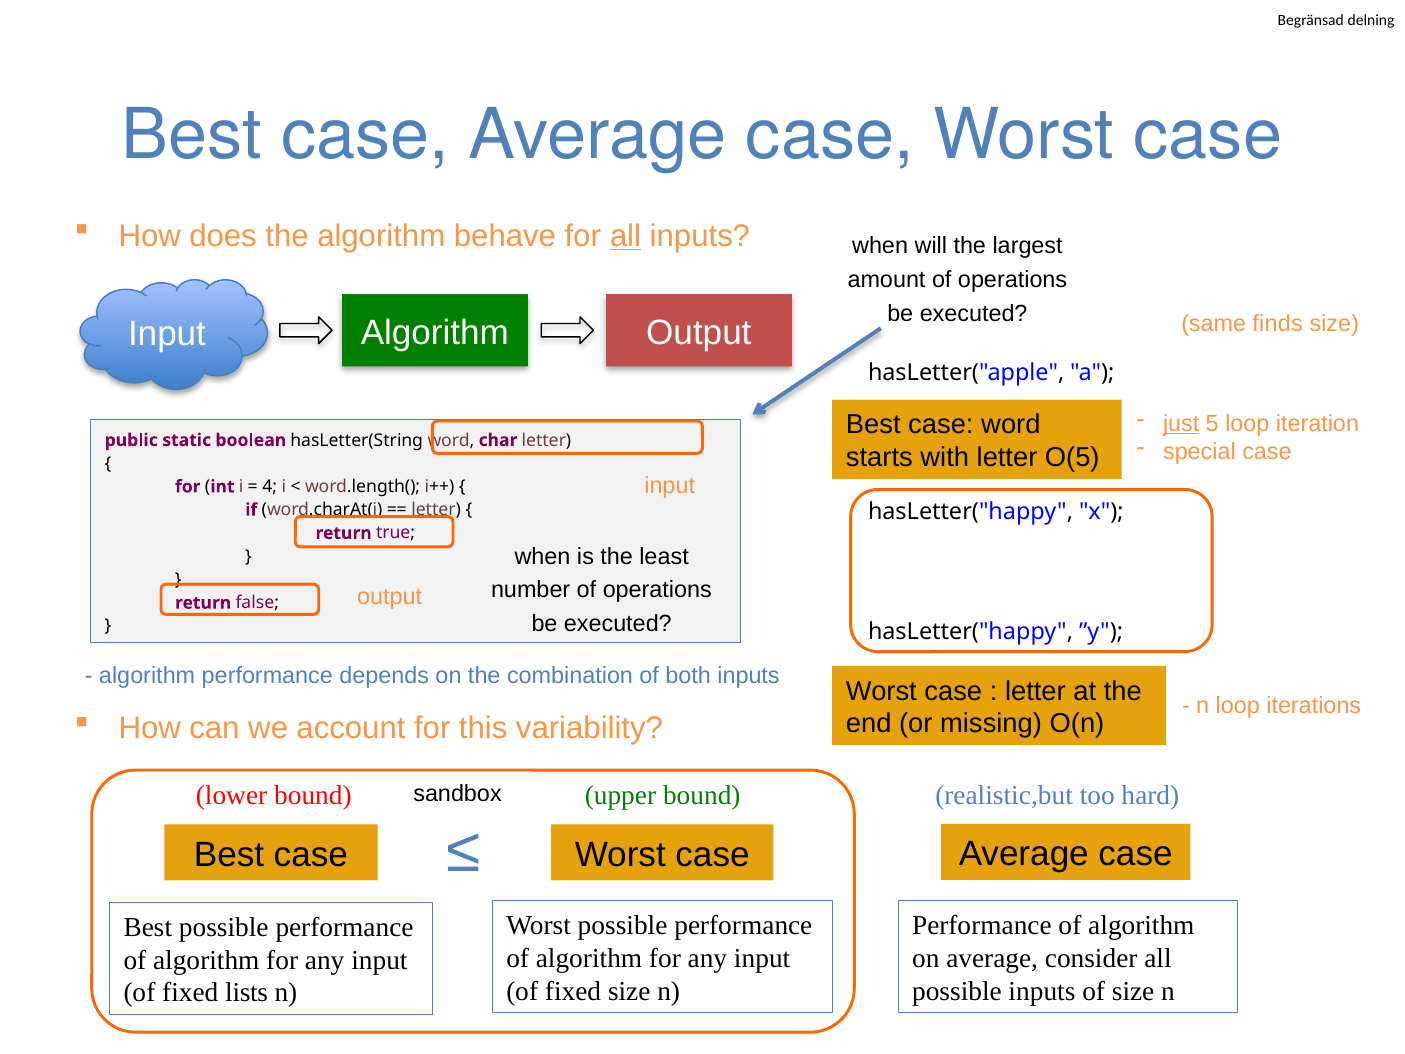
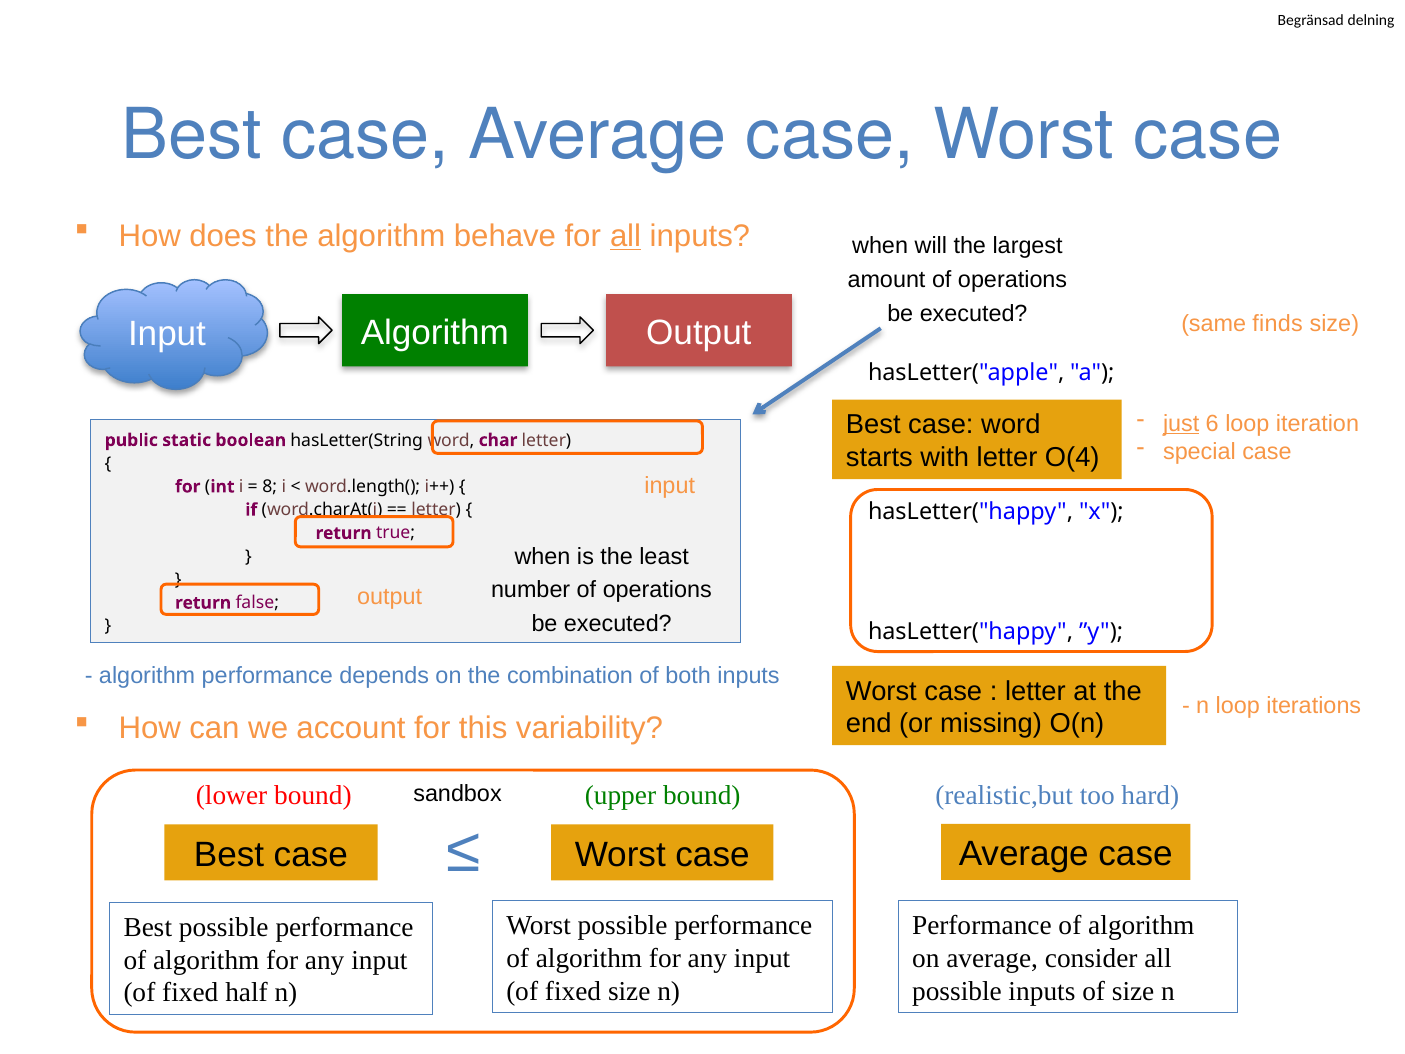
5: 5 -> 6 (1212, 424)
O(5: O(5 -> O(4 (1072, 458)
4: 4 -> 8 (270, 487)
lists: lists -> half (247, 993)
